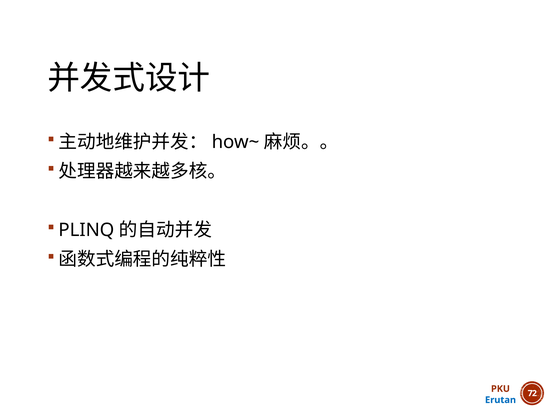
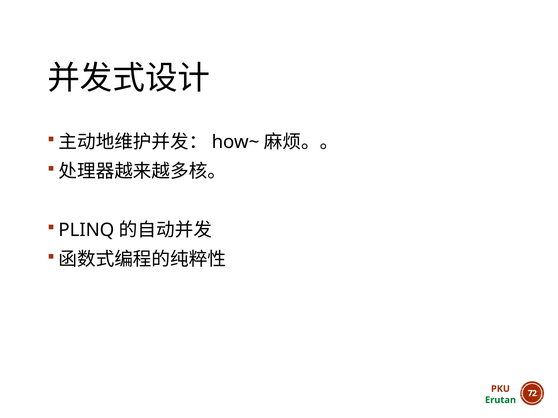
Erutan colour: blue -> green (500, 400)
